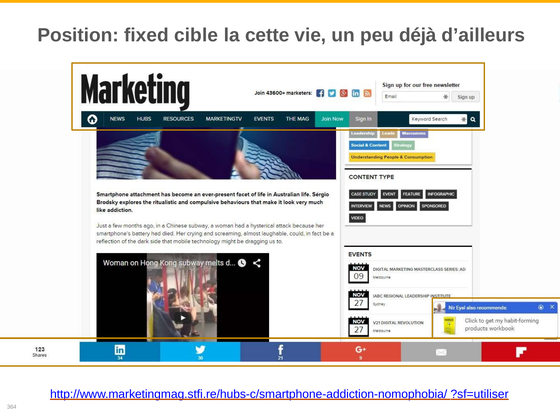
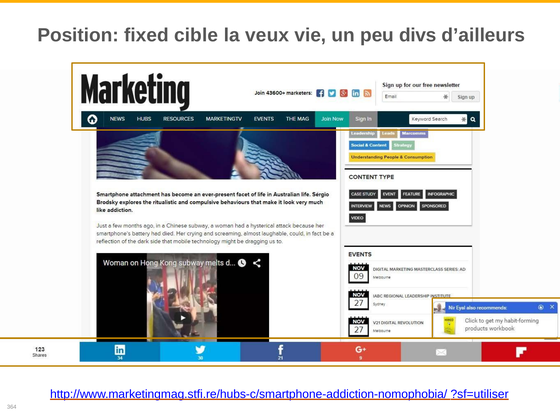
cette: cette -> veux (267, 35)
déjà: déjà -> divs (418, 35)
